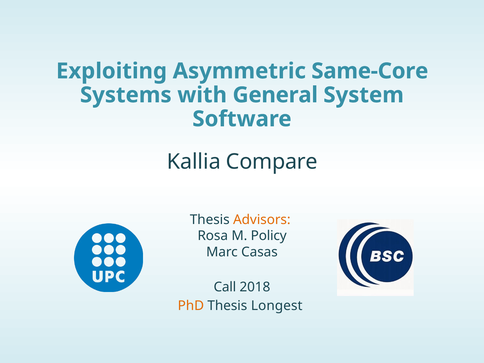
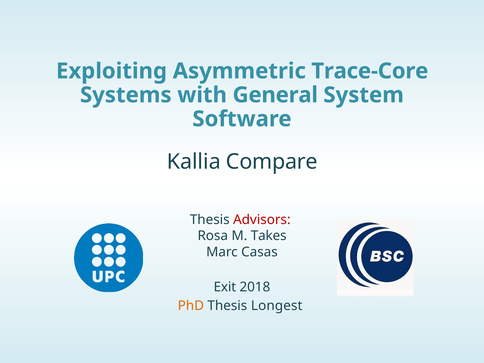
Same-Core: Same-Core -> Trace-Core (370, 71)
Advisors colour: orange -> red (262, 220)
Policy: Policy -> Takes (269, 236)
Call: Call -> Exit (225, 287)
